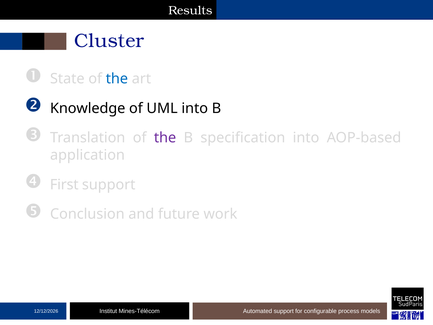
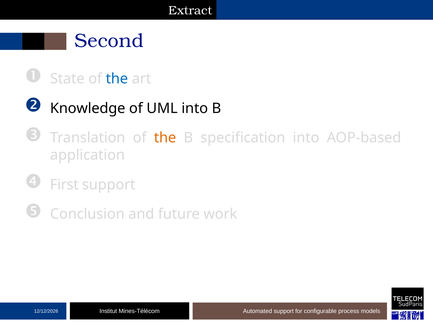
Results: Results -> Extract (190, 10)
Cluster: Cluster -> Second (109, 41)
the colour: purple -> orange (165, 138)
